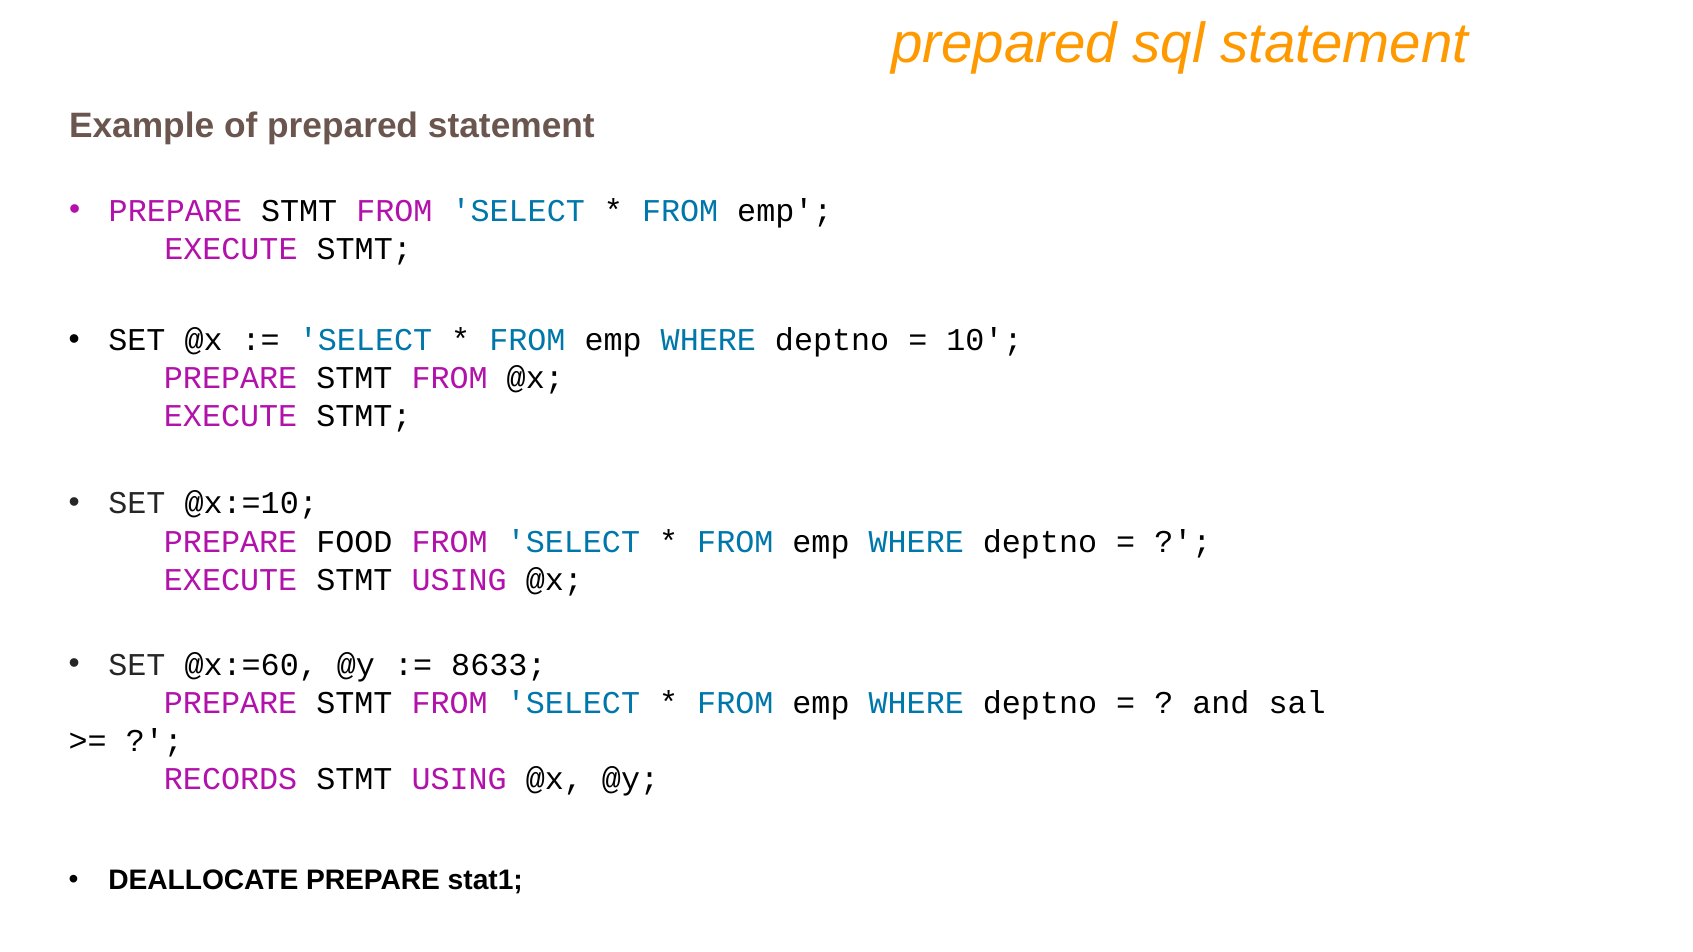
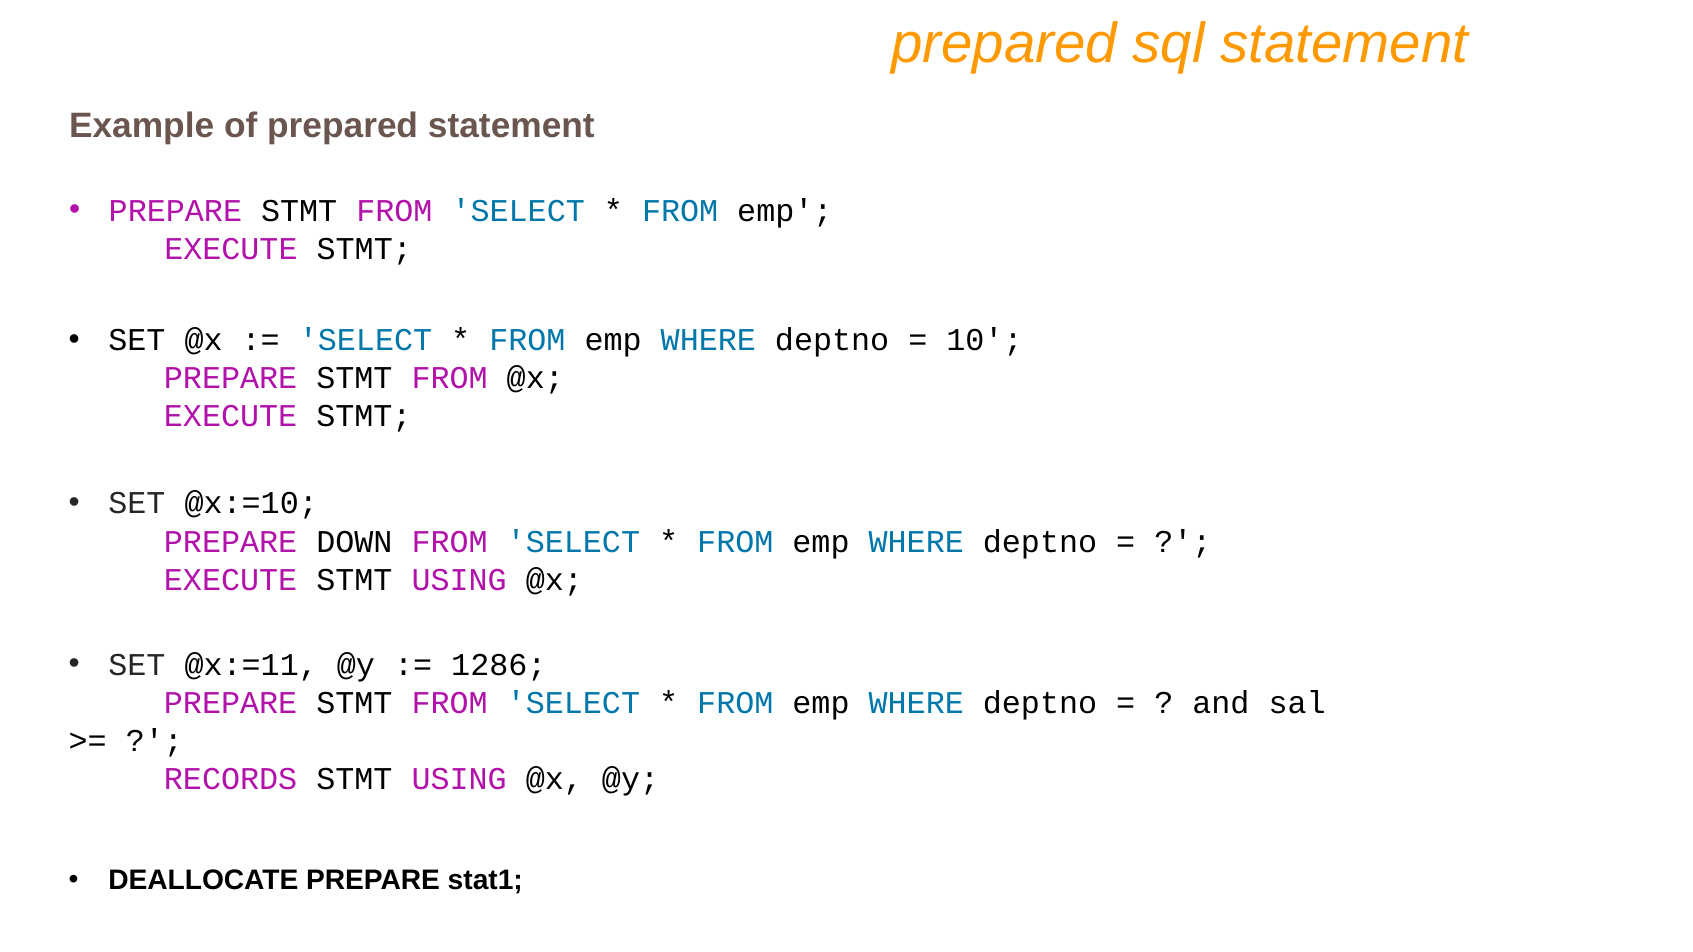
FOOD: FOOD -> DOWN (354, 542)
@x:=60: @x:=60 -> @x:=11 (251, 665)
8633: 8633 -> 1286 (499, 665)
